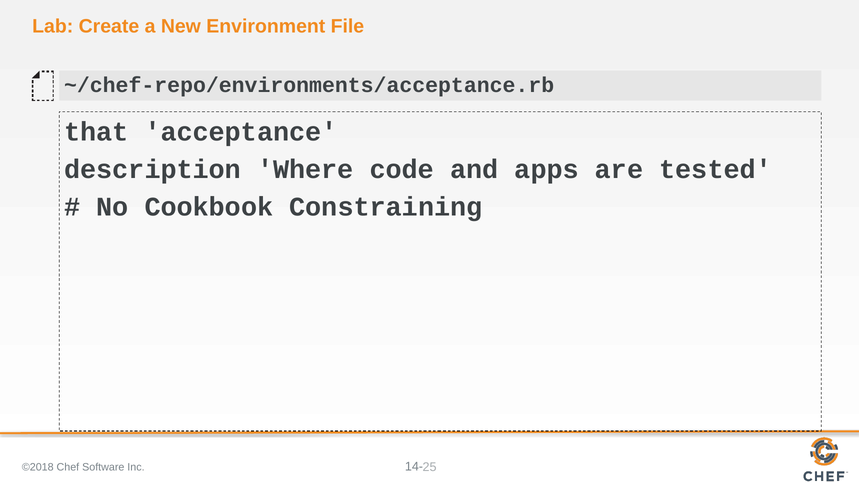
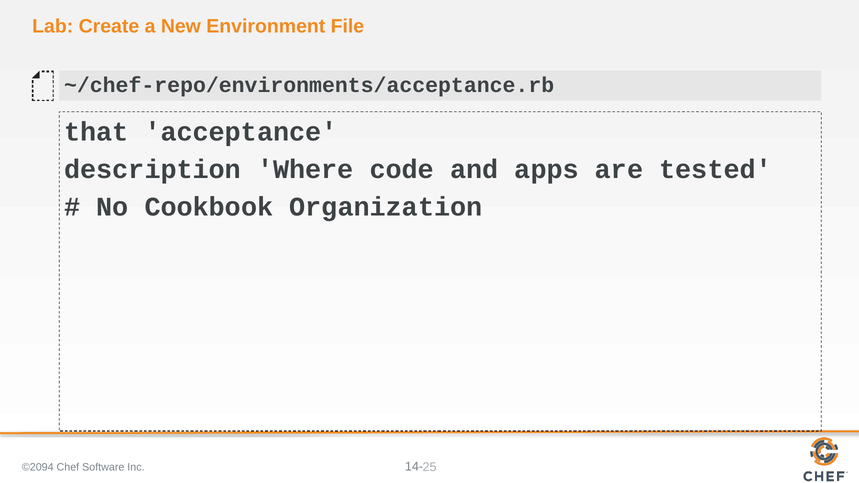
Constraining: Constraining -> Organization (386, 207)
©2018: ©2018 -> ©2094 (38, 468)
